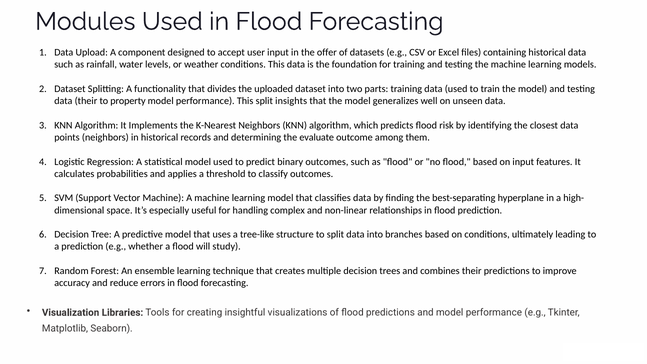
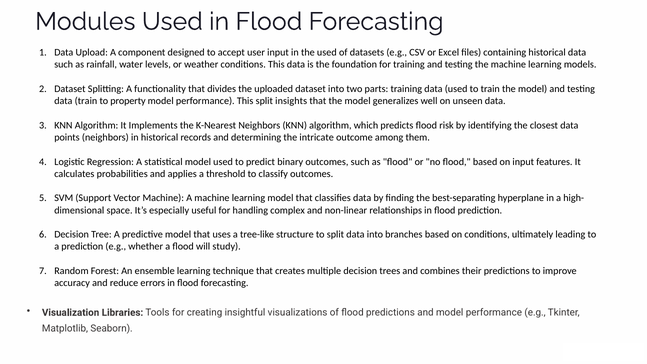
the offer: offer -> used (327, 52)
data their: their -> train (86, 101)
evaluate: evaluate -> intricate (317, 137)
